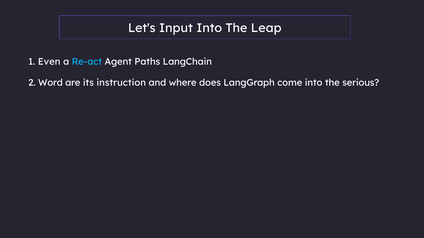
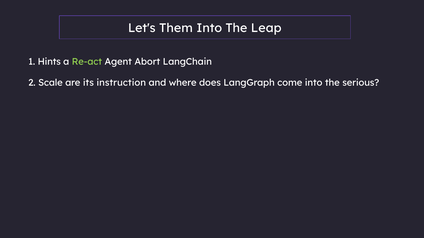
Input: Input -> Them (176, 28)
Even: Even -> Hints (49, 62)
Re-act colour: light blue -> light green (87, 62)
Paths: Paths -> Abort (147, 62)
Word: Word -> Scale (50, 83)
